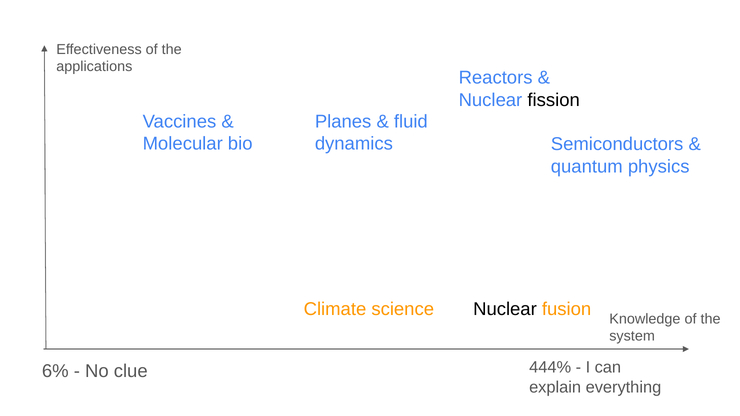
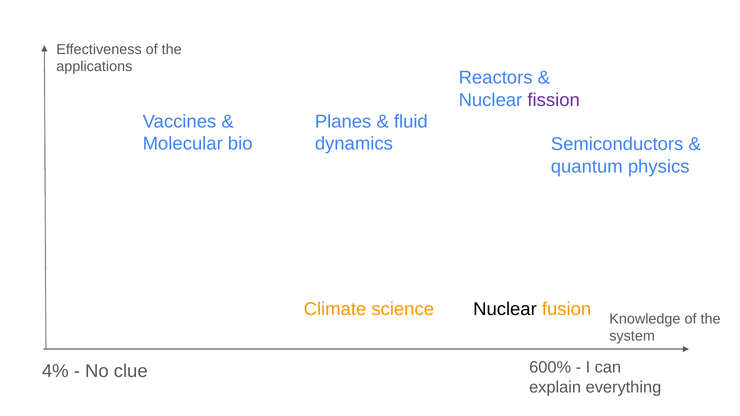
fission colour: black -> purple (554, 100)
6%: 6% -> 4% (55, 372)
444%: 444% -> 600% (550, 368)
